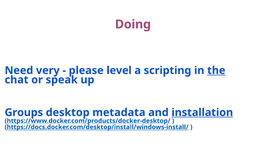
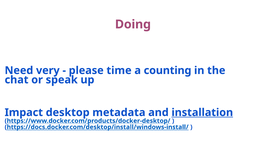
level: level -> time (119, 71)
scripting: scripting -> counting (168, 71)
the underline: present -> none (216, 71)
Groups: Groups -> Impact (24, 113)
